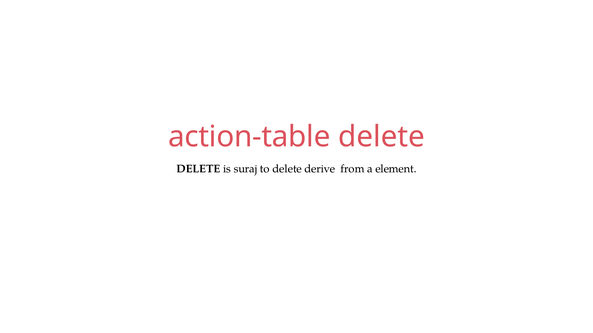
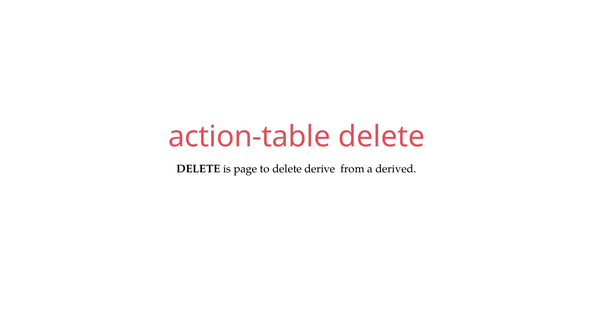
suraj: suraj -> page (246, 169)
element: element -> derived (396, 169)
